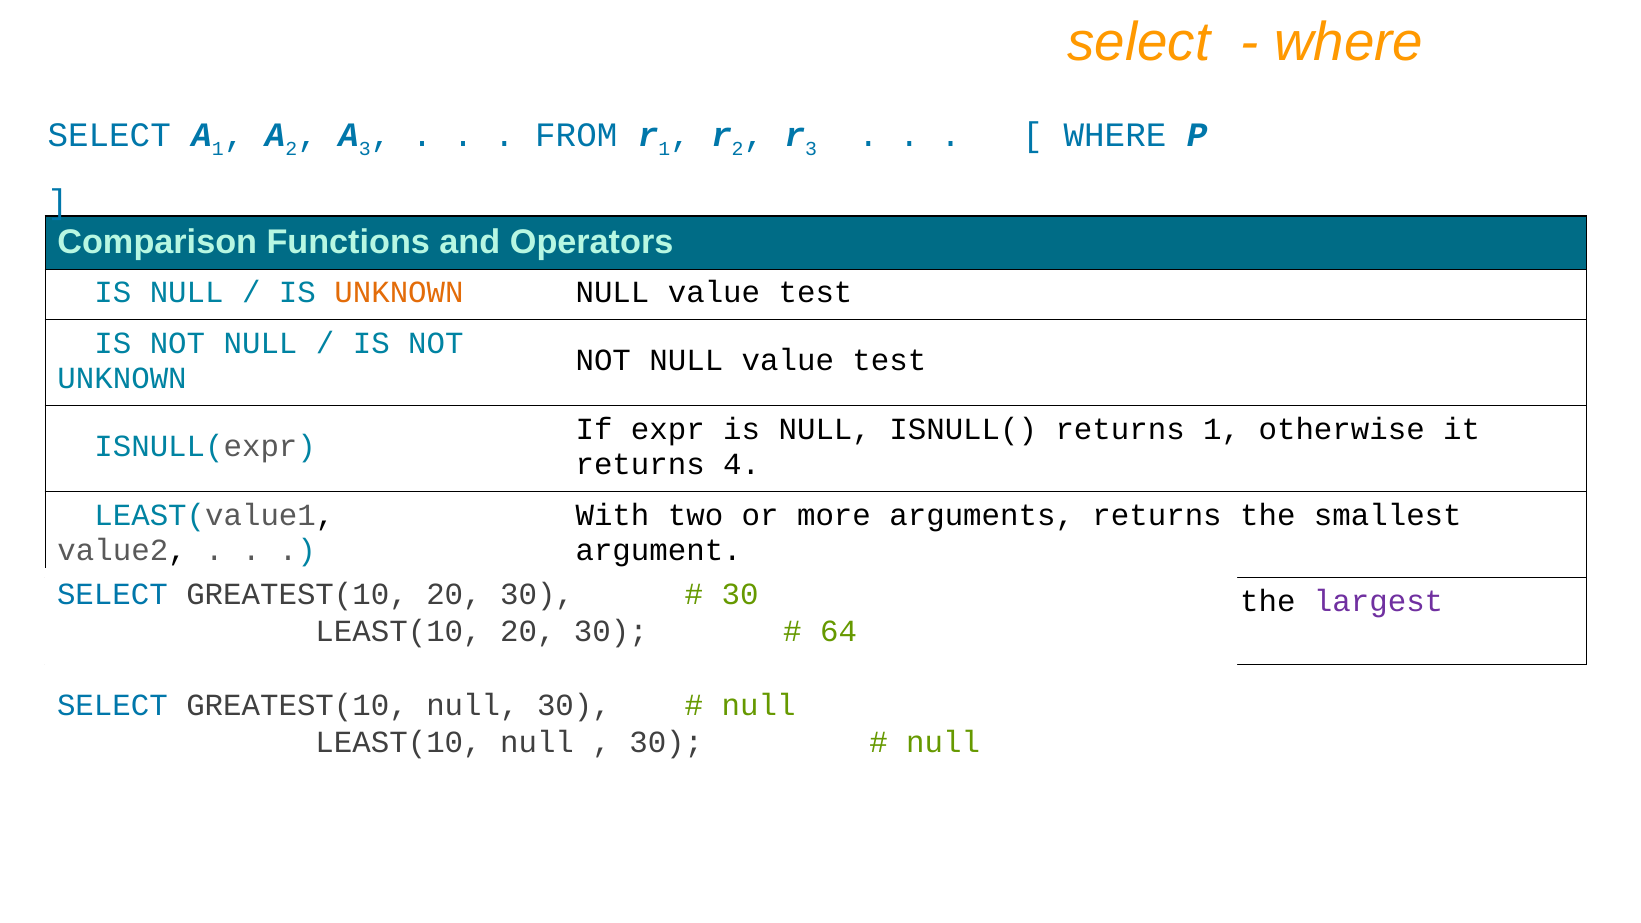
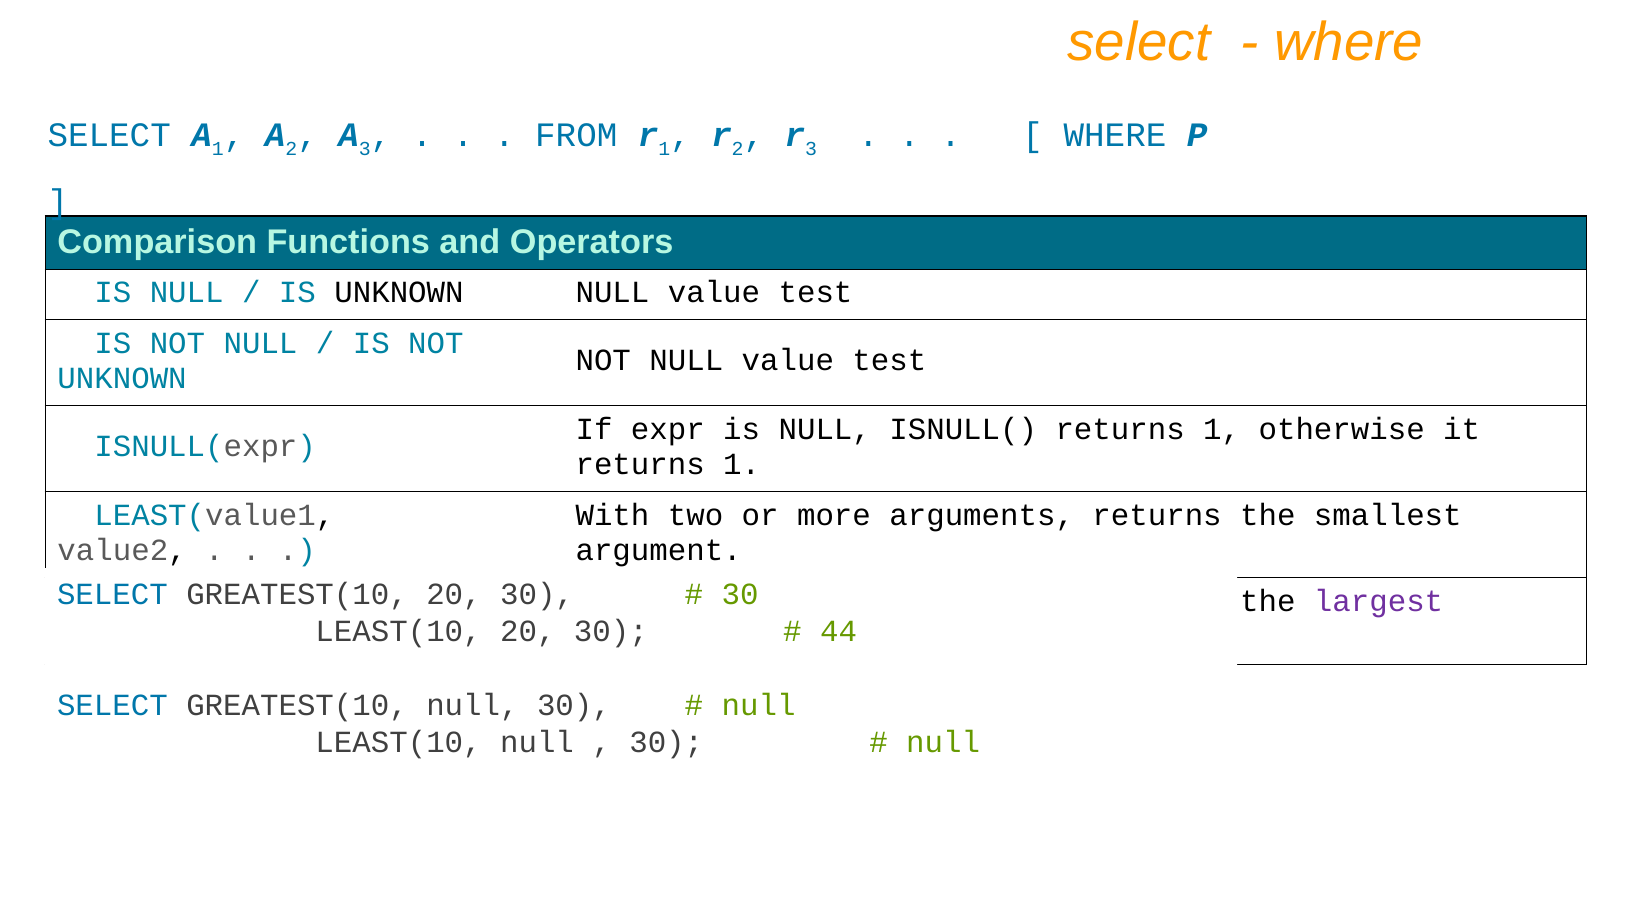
UNKNOWN colour: orange -> black (399, 292)
4: 4 -> 1 (742, 464)
64: 64 -> 44 (839, 632)
